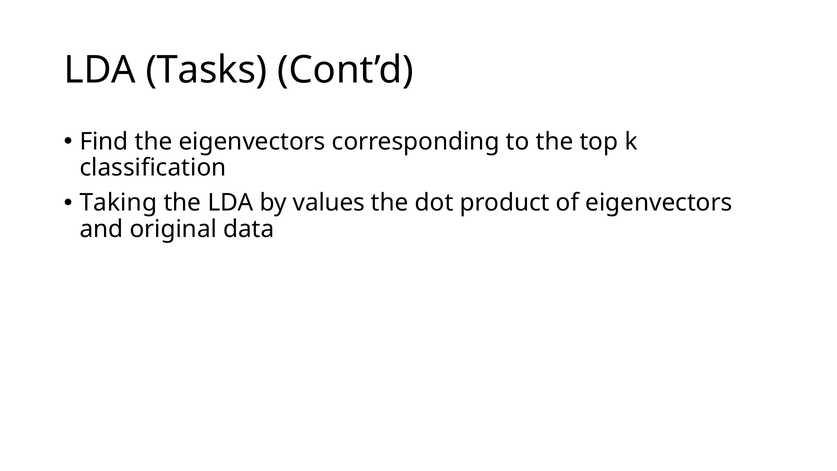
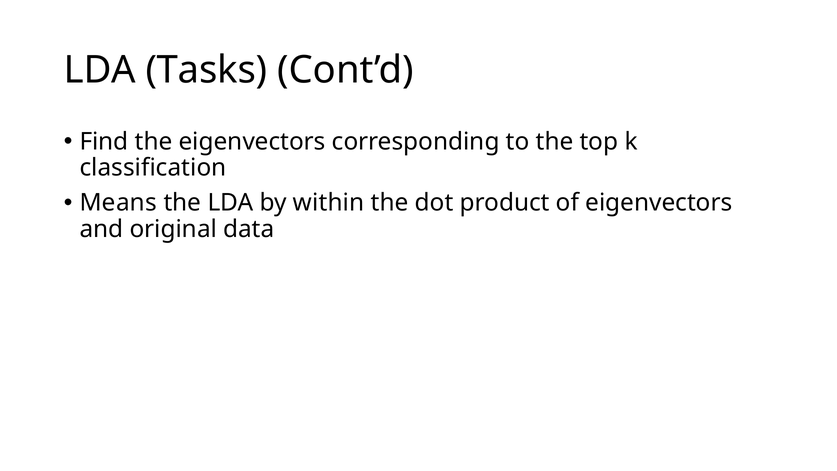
Taking: Taking -> Means (118, 203)
values: values -> within (329, 203)
